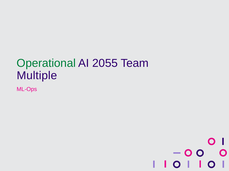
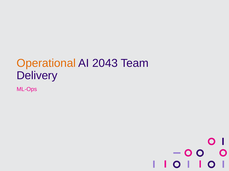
Operational colour: green -> orange (46, 63)
2055: 2055 -> 2043 (105, 63)
Multiple: Multiple -> Delivery (37, 76)
